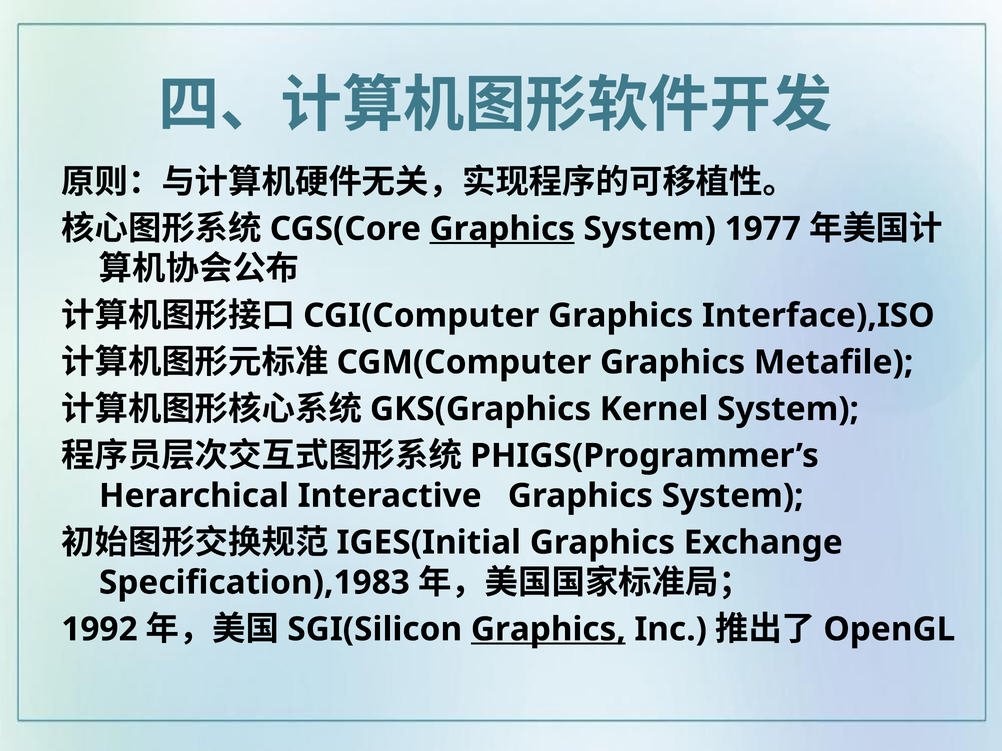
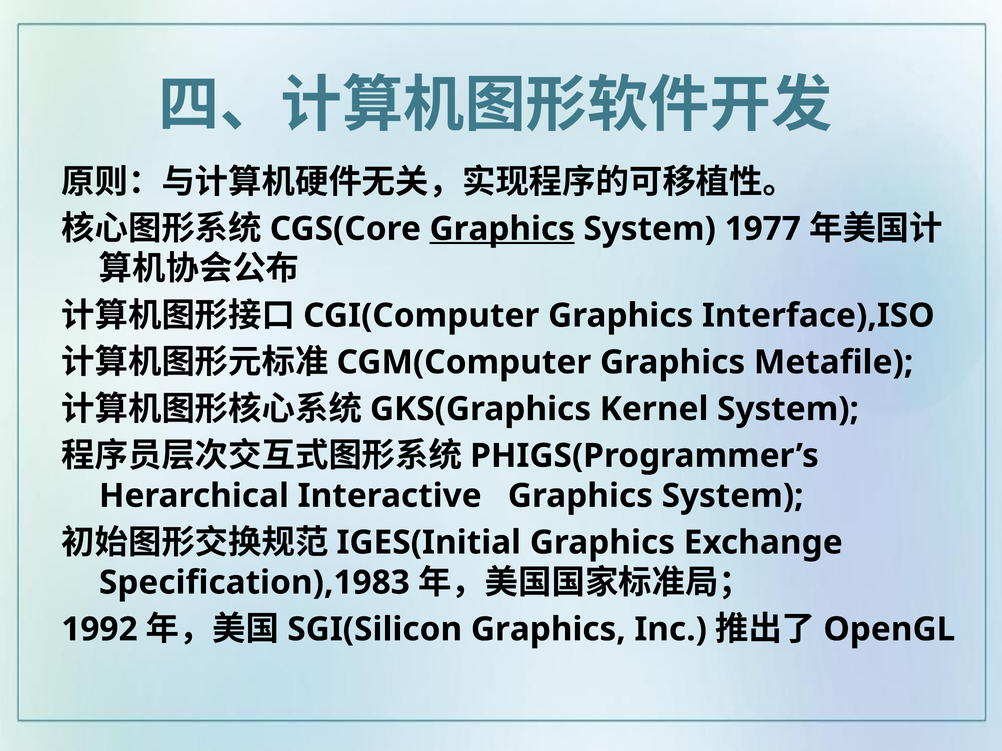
Graphics underline: present -> none (548, 630)
